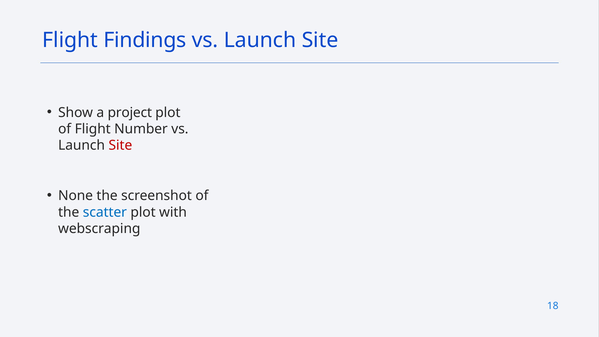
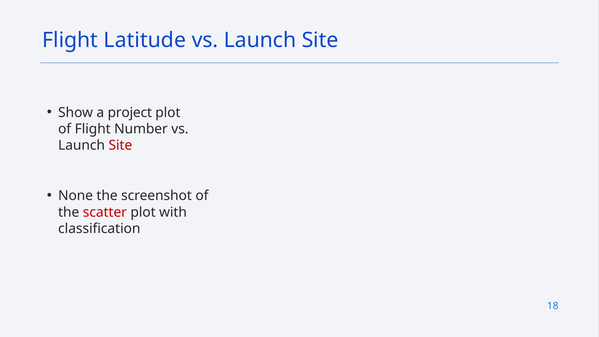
Findings: Findings -> Latitude (145, 40)
scatter colour: blue -> red (105, 212)
webscraping: webscraping -> classification (99, 229)
